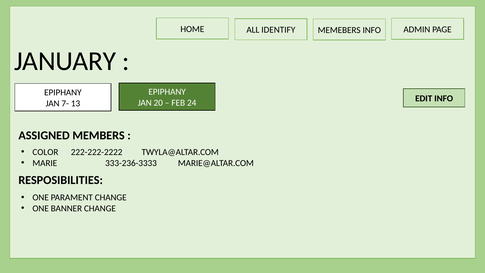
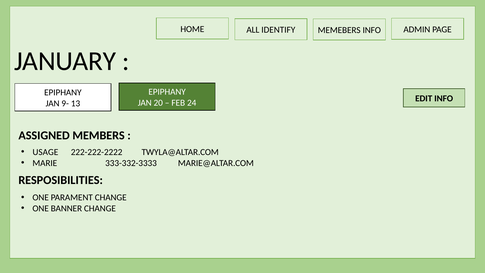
7-: 7- -> 9- (65, 103)
COLOR: COLOR -> USAGE (45, 152)
333-236-3333: 333-236-3333 -> 333-332-3333 (131, 163)
